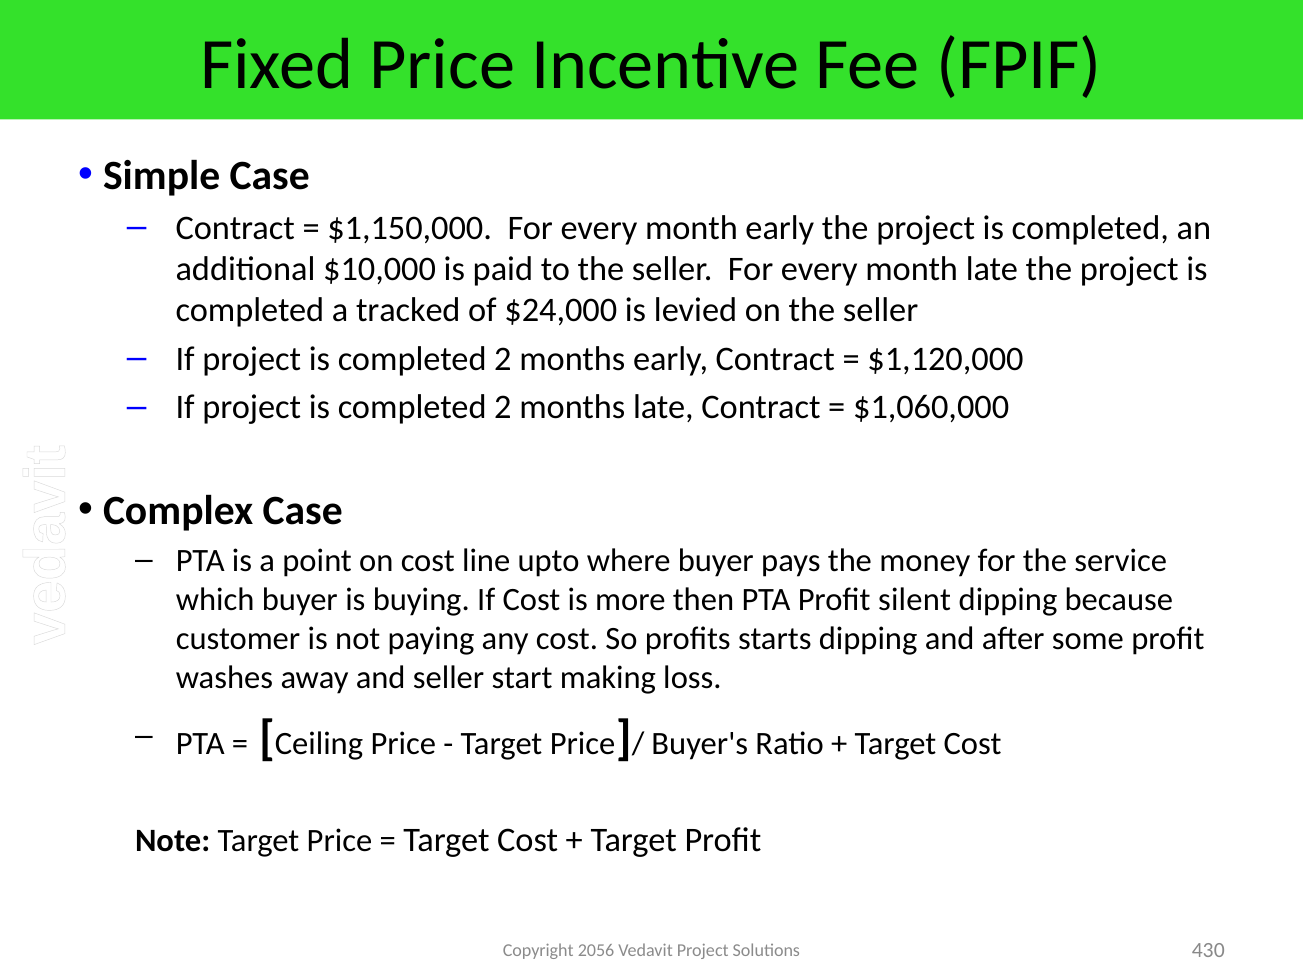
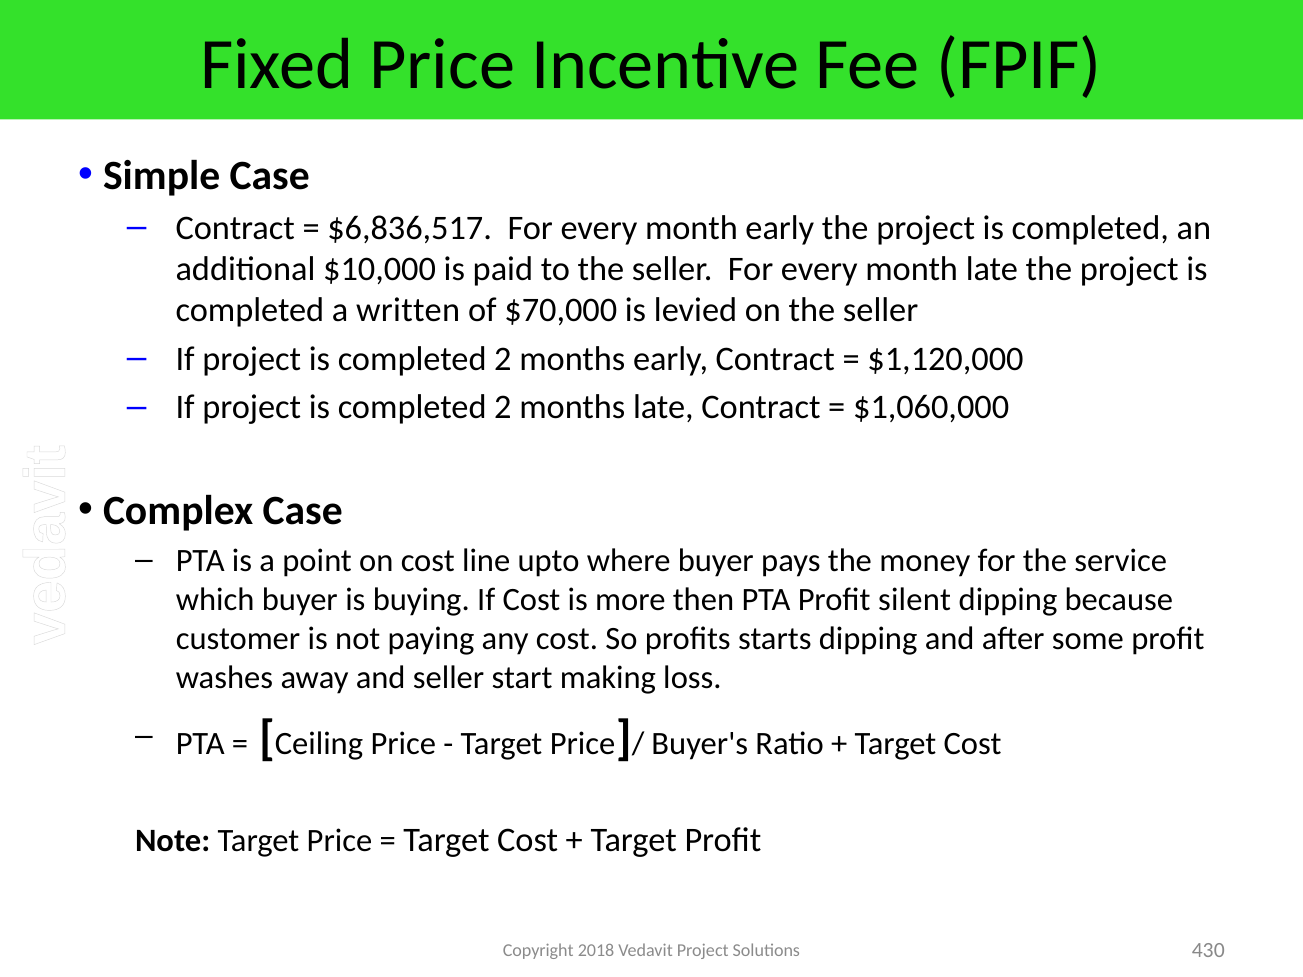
$1,150,000: $1,150,000 -> $6,836,517 (410, 228)
tracked: tracked -> written (408, 310)
$24,000: $24,000 -> $70,000 (561, 310)
2056: 2056 -> 2018 (596, 951)
